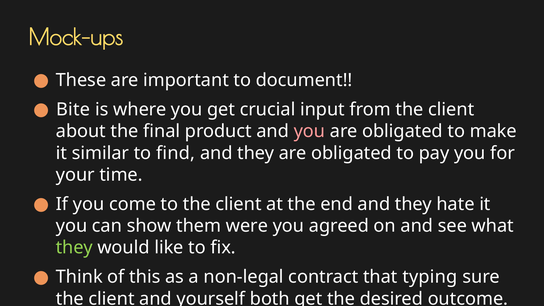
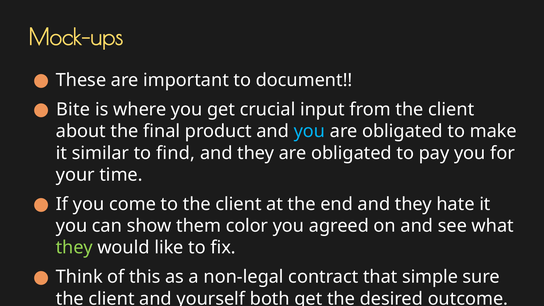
you colour: pink -> light blue (309, 131)
were: were -> color (247, 226)
typing: typing -> simple (430, 277)
